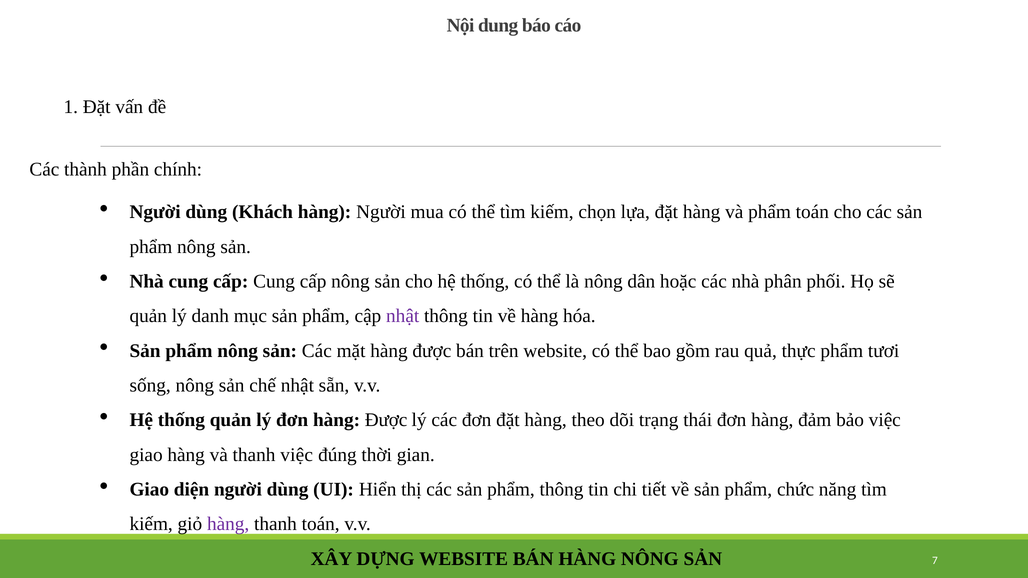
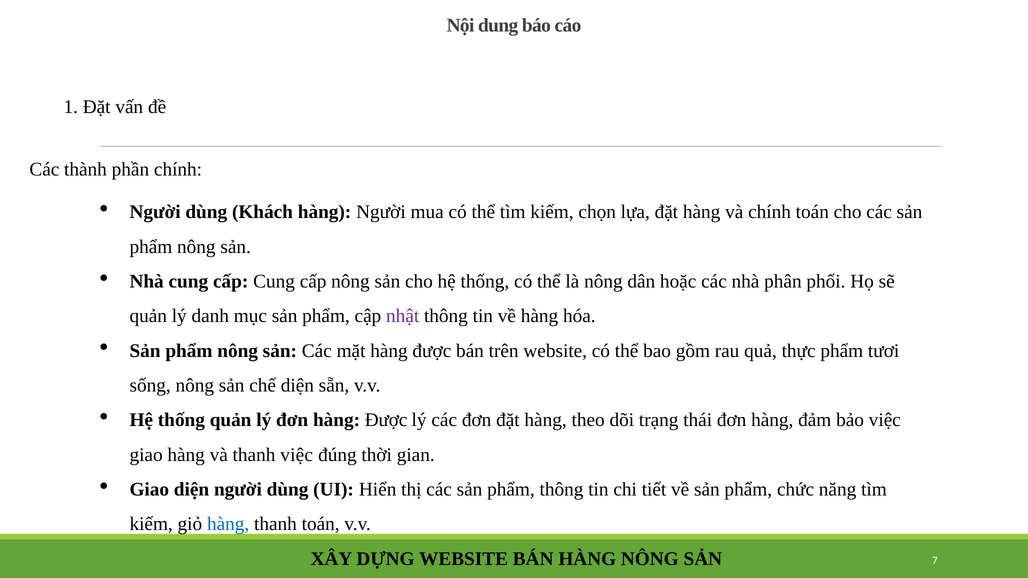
và phẩm: phẩm -> chính (770, 212)
chế nhật: nhật -> diện (297, 386)
hàng colour: purple -> blue (228, 524)
